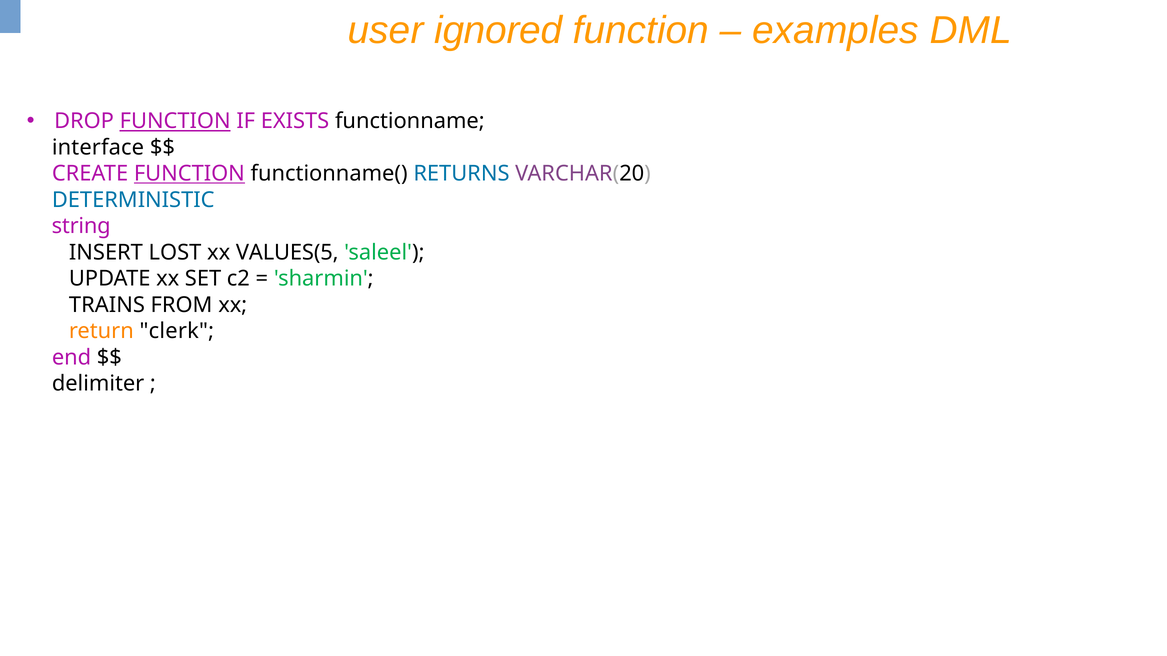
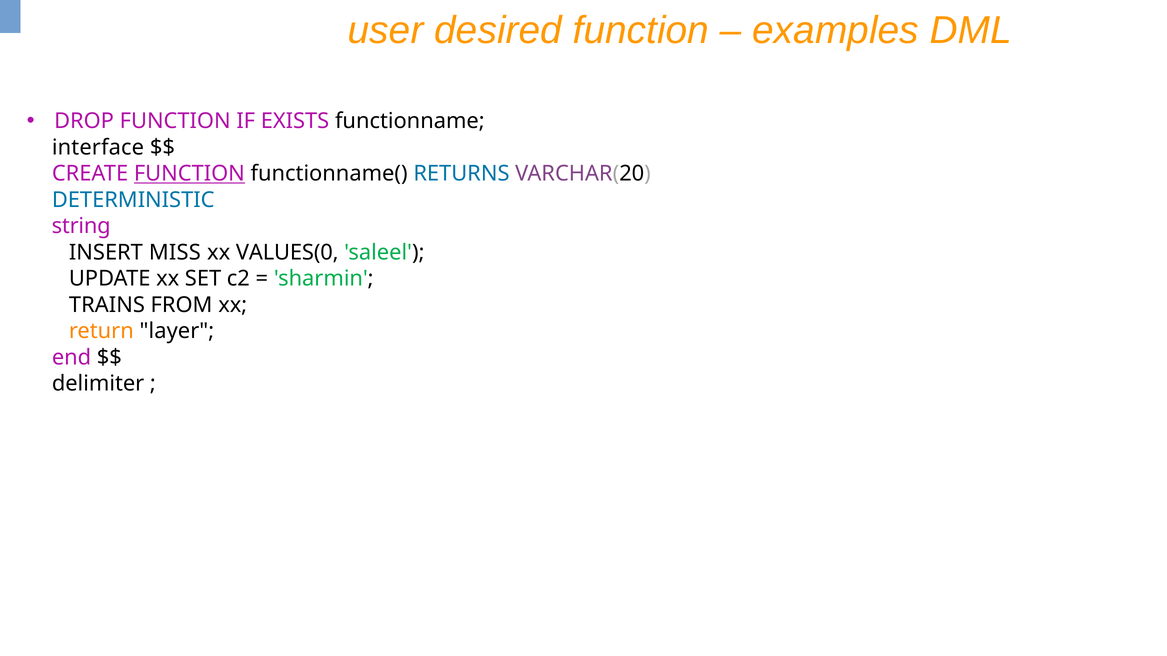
ignored: ignored -> desired (498, 30)
FUNCTION underline: present -> none (175, 121)
LOST: LOST -> MISS (175, 253)
VALUES(5: VALUES(5 -> VALUES(0 (287, 253)
clerk: clerk -> layer (177, 331)
